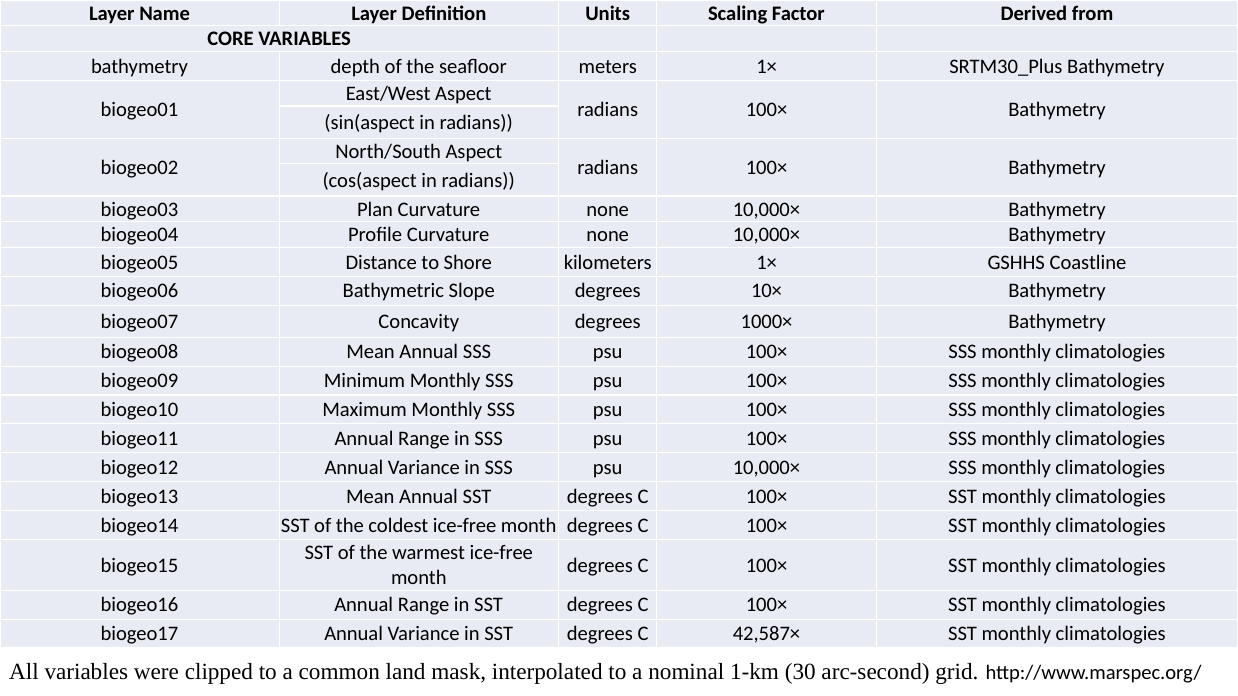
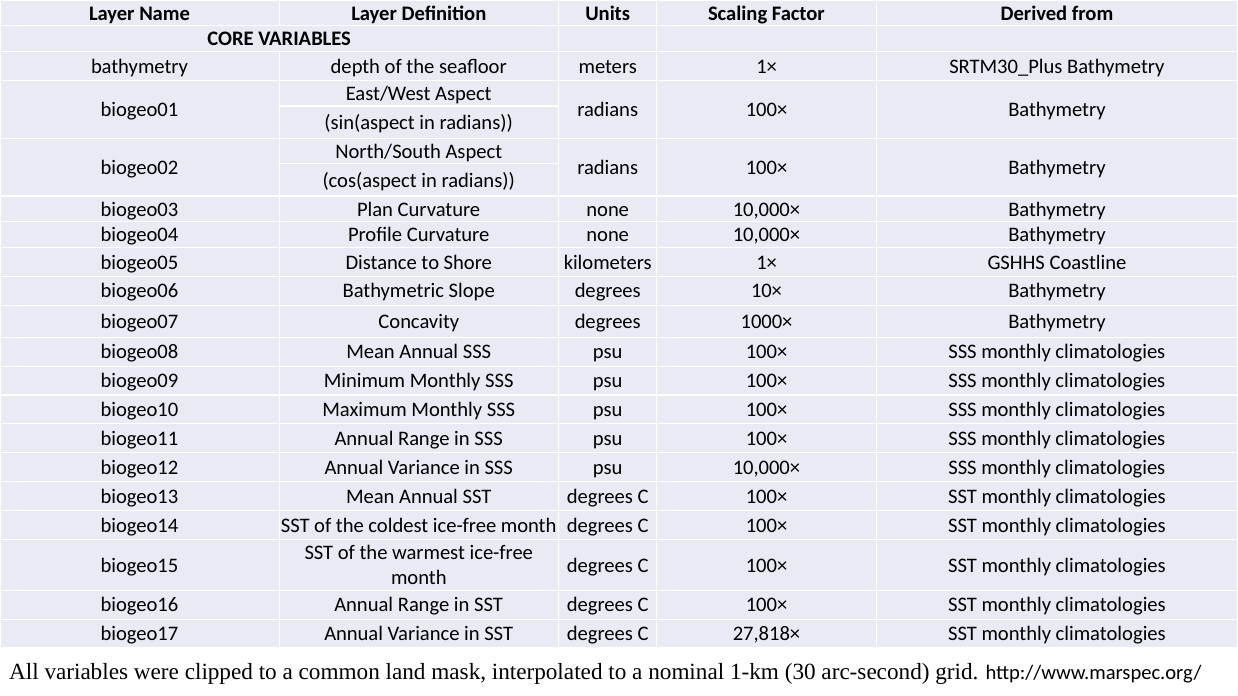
42,587×: 42,587× -> 27,818× (767, 634)
